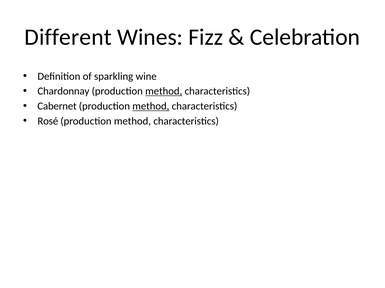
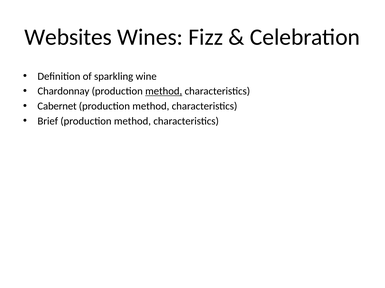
Different: Different -> Websites (68, 37)
method underline: present -> none (151, 106)
Rosé: Rosé -> Brief (48, 121)
